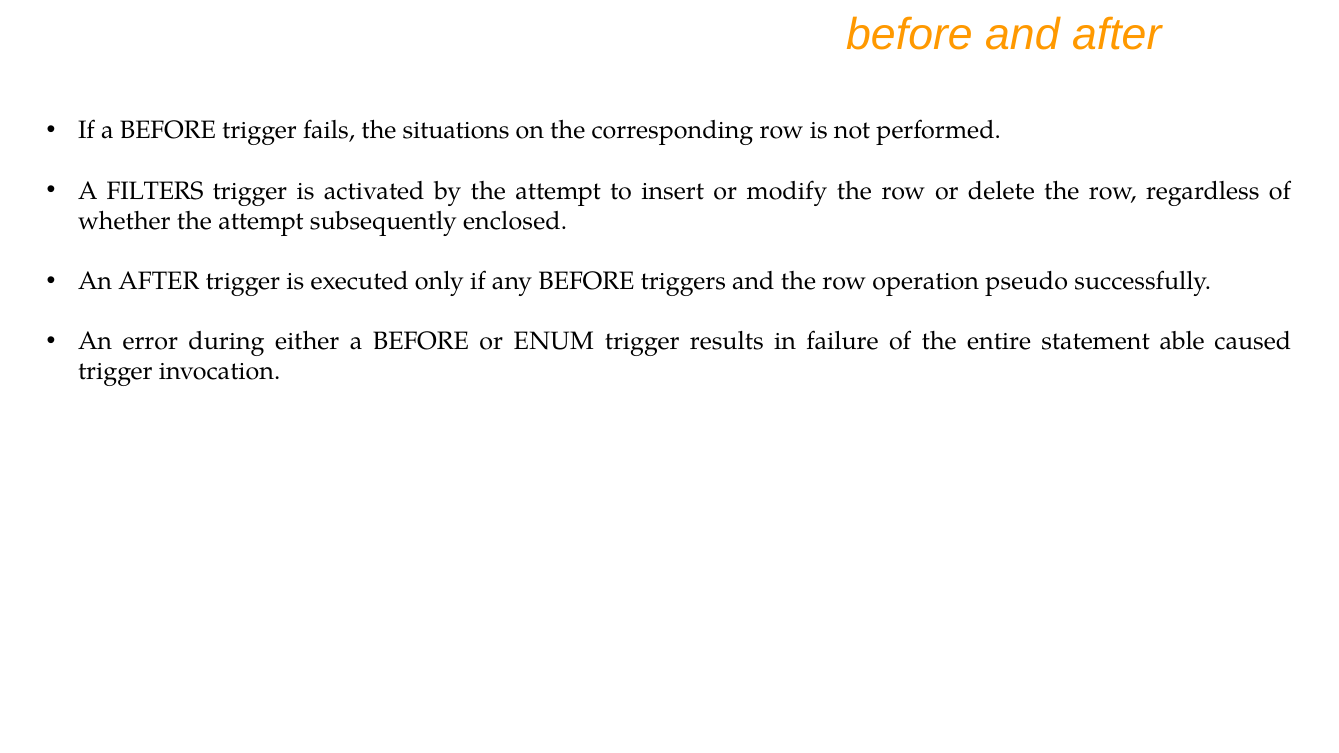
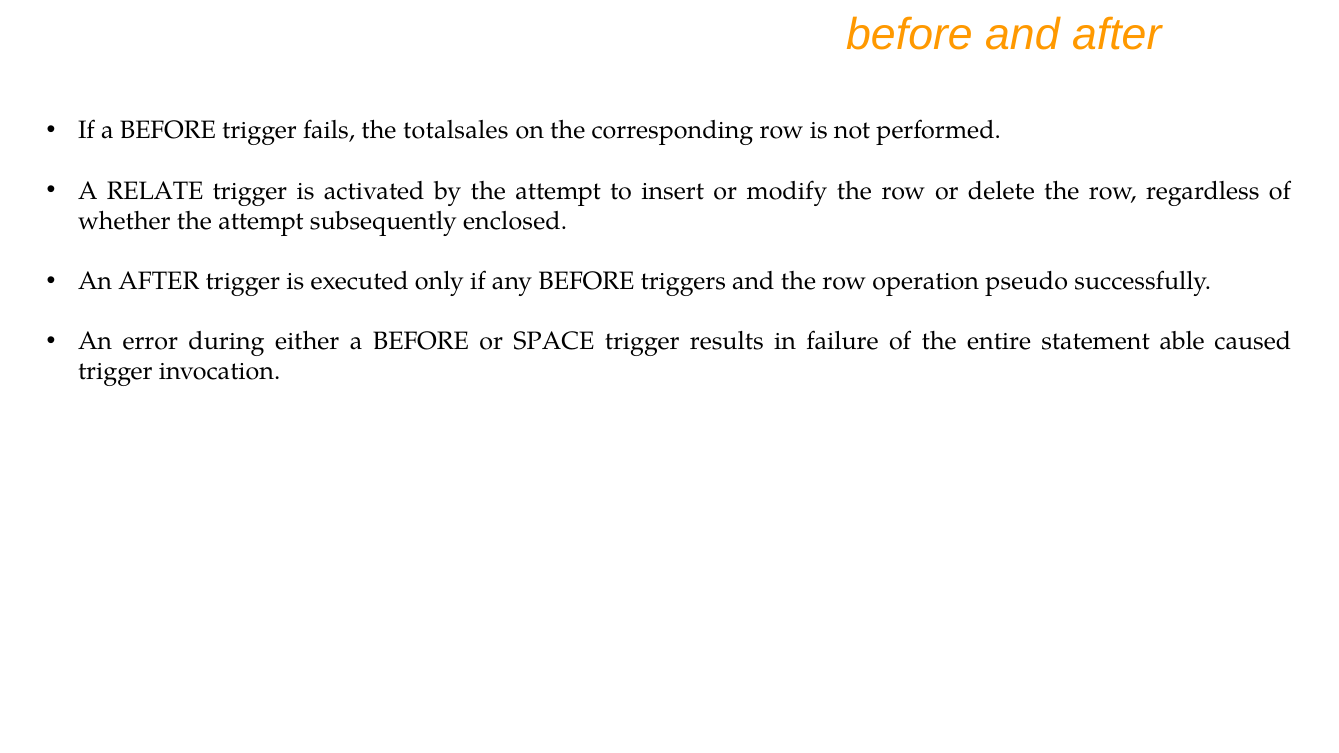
situations: situations -> totalsales (456, 131)
FILTERS: FILTERS -> RELATE (155, 191)
ENUM: ENUM -> SPACE (554, 341)
